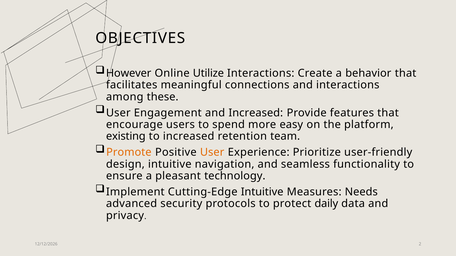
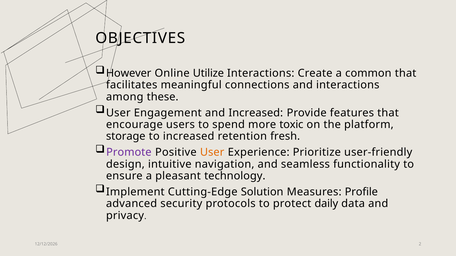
behavior: behavior -> common (368, 73)
easy: easy -> toxic (291, 125)
existing: existing -> storage (126, 137)
team: team -> fresh (285, 137)
Promote colour: orange -> purple (129, 153)
Cutting-Edge Intuitive: Intuitive -> Solution (262, 192)
Needs: Needs -> Profile (361, 192)
